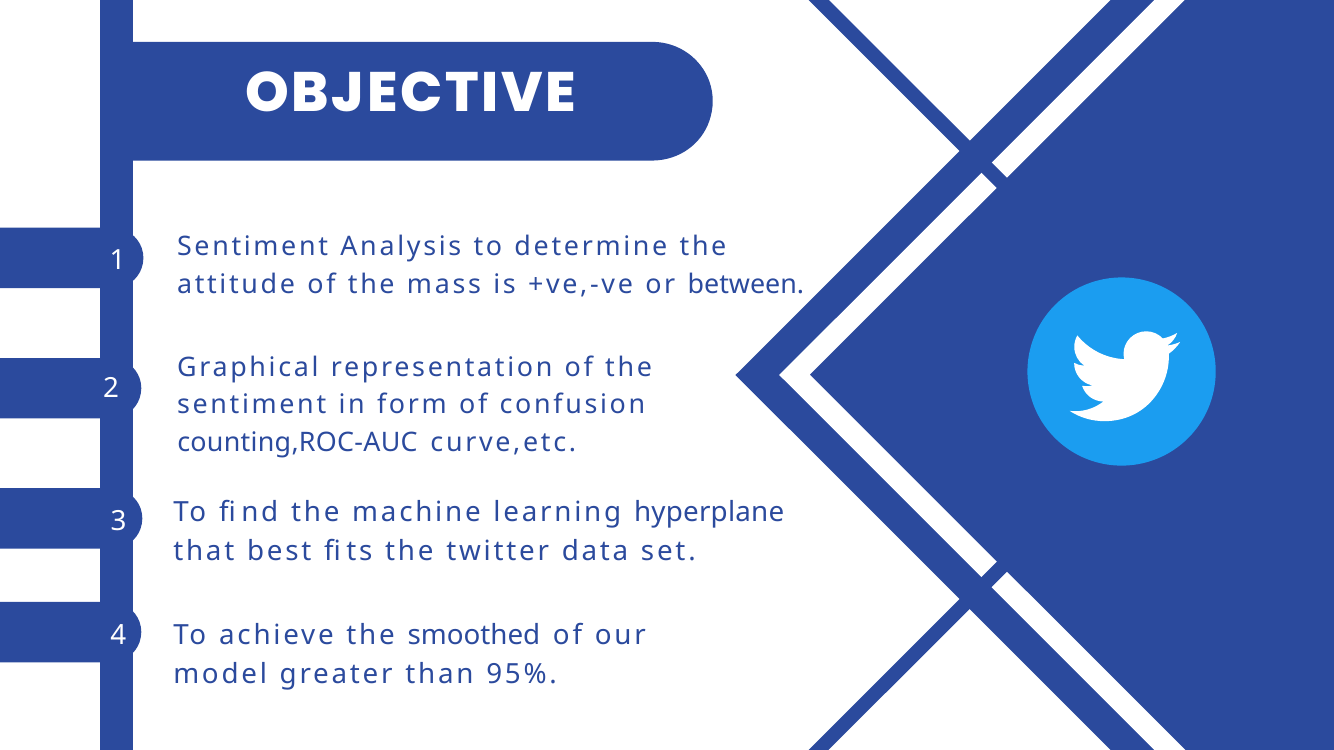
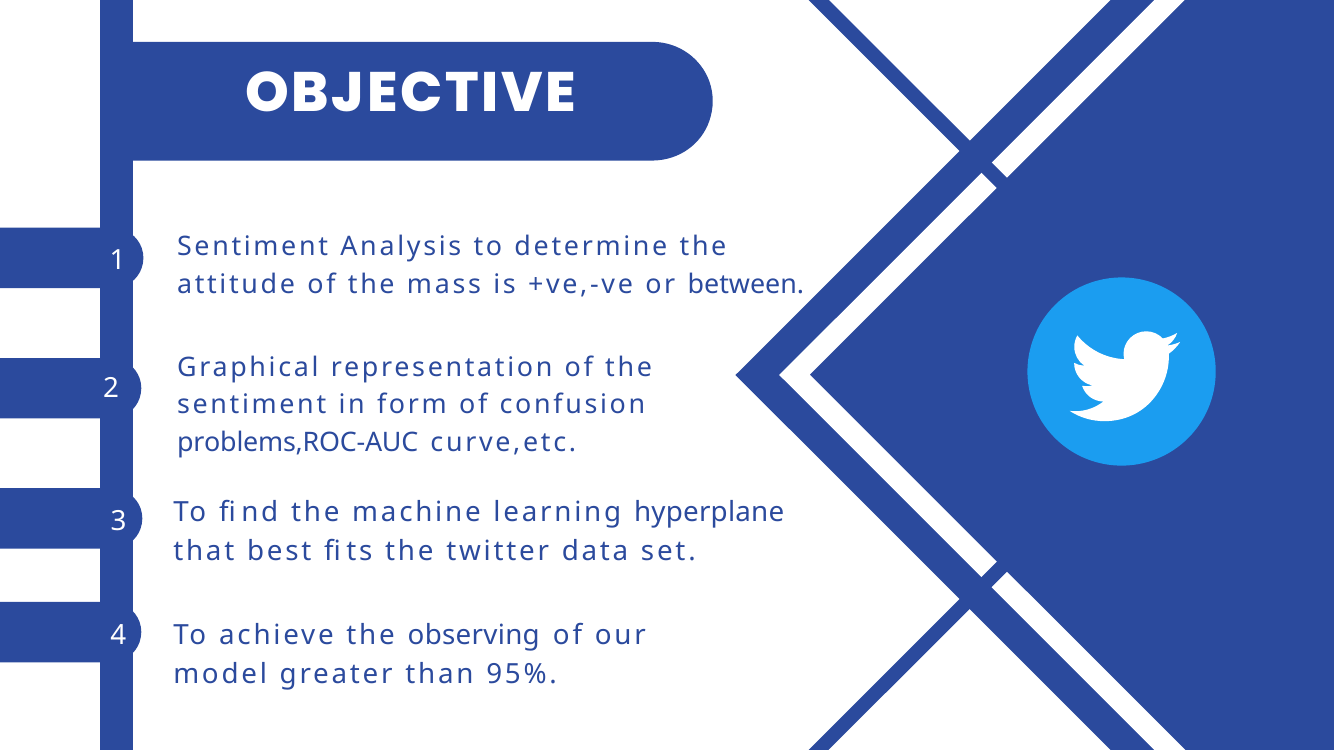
counting,ROC-AUC: counting,ROC-AUC -> problems,ROC-AUC (298, 443)
smoothed: smoothed -> observing (474, 636)
